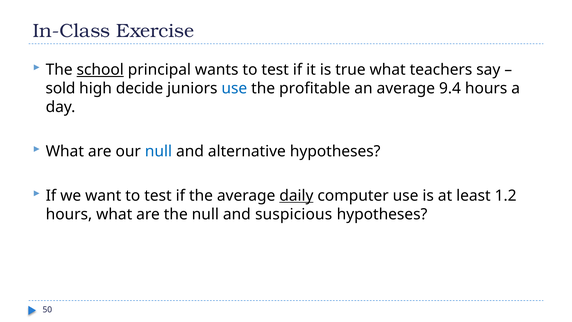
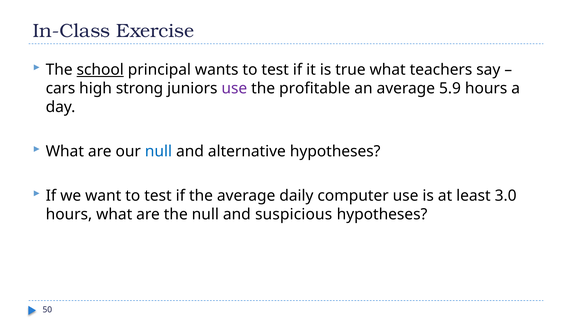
sold: sold -> cars (60, 88)
decide: decide -> strong (140, 88)
use colour: blue -> purple (234, 88)
9.4: 9.4 -> 5.9 (450, 88)
daily underline: present -> none (296, 195)
1.2: 1.2 -> 3.0 (506, 195)
